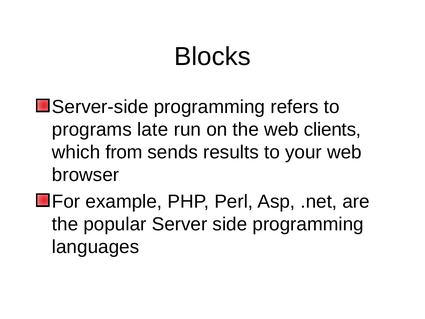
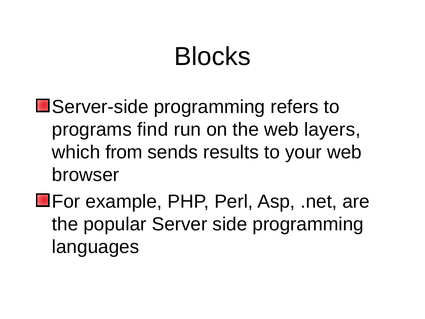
late: late -> find (153, 130)
clients: clients -> layers (332, 130)
